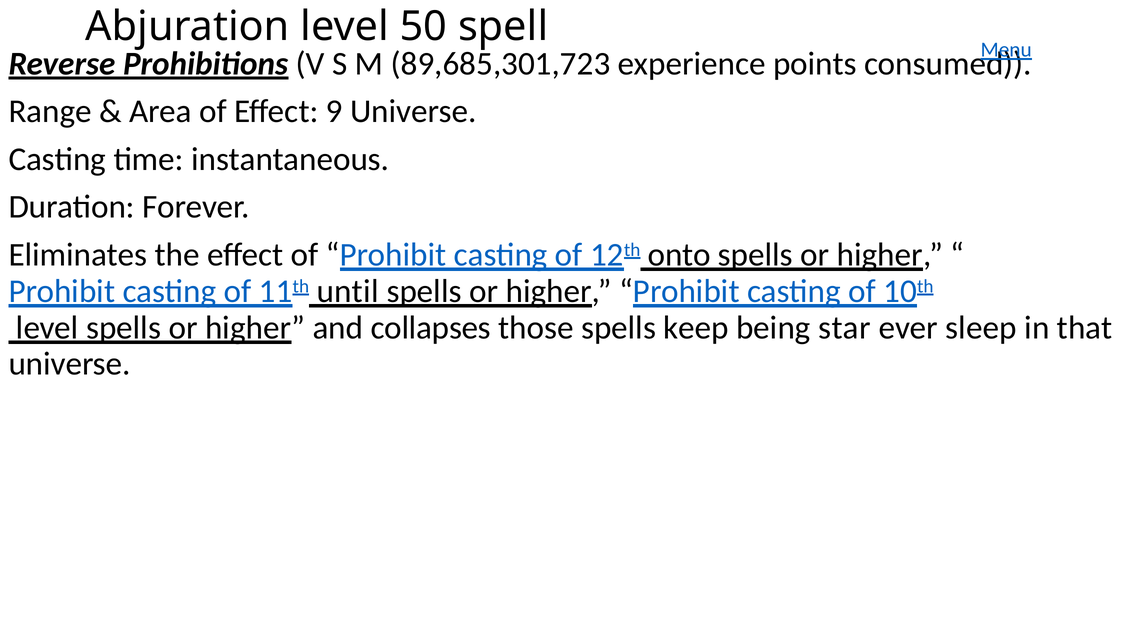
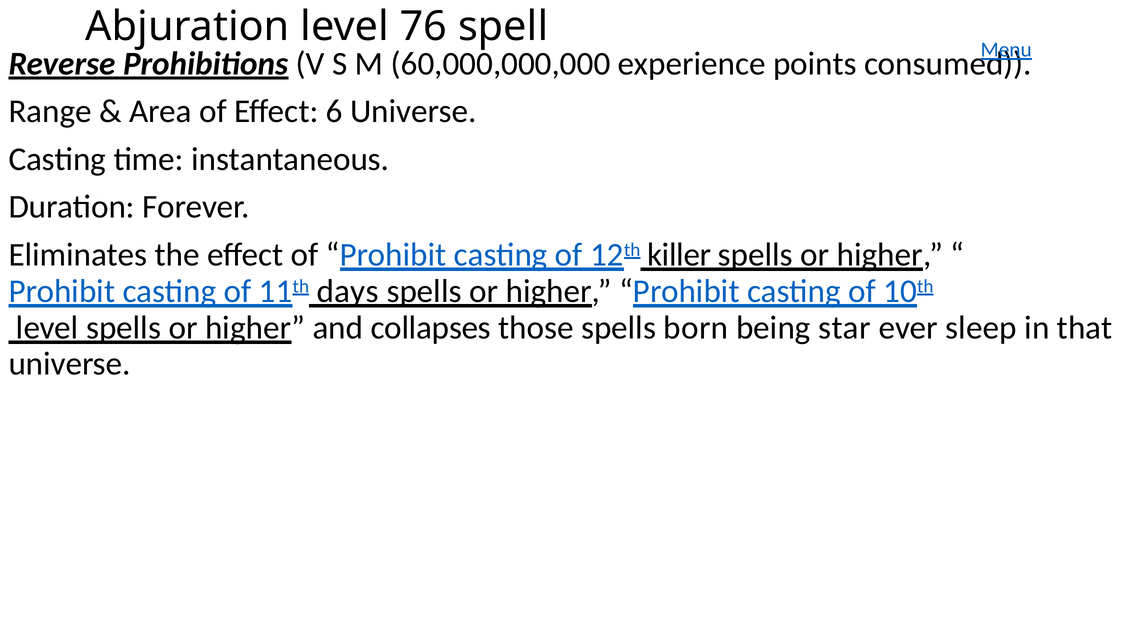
50: 50 -> 76 (423, 26)
89,685,301,723: 89,685,301,723 -> 60,000,000,000 (501, 64)
9: 9 -> 6 (334, 112)
onto: onto -> killer (679, 255)
until: until -> days (348, 292)
keep: keep -> born (696, 328)
